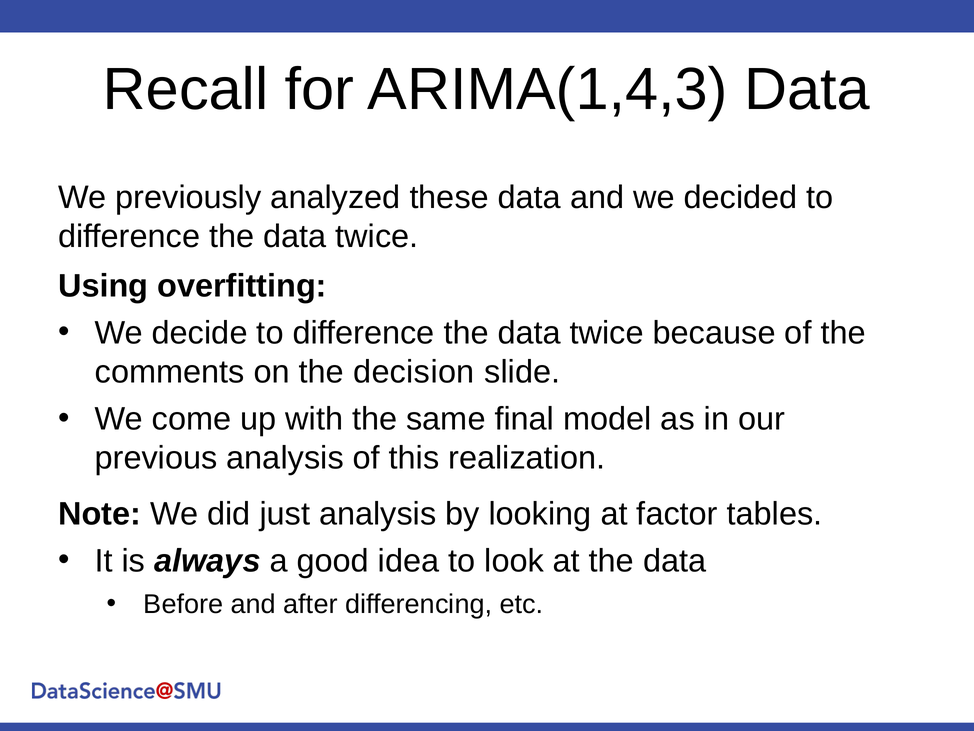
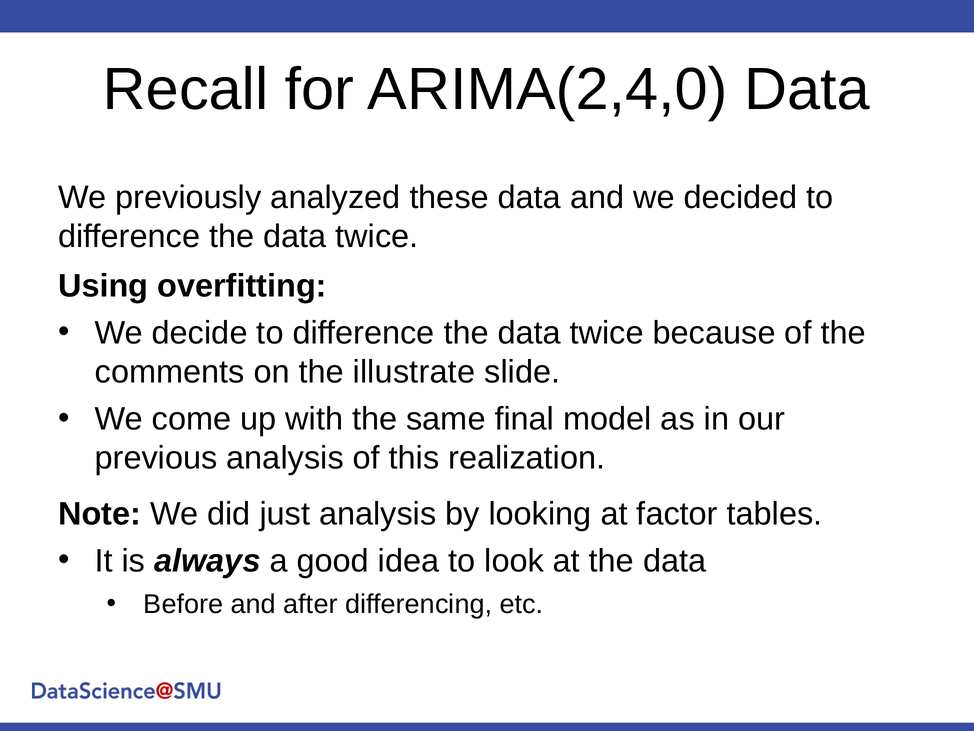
ARIMA(1,4,3: ARIMA(1,4,3 -> ARIMA(2,4,0 (548, 89)
decision: decision -> illustrate (414, 372)
